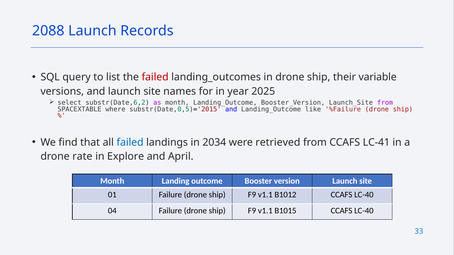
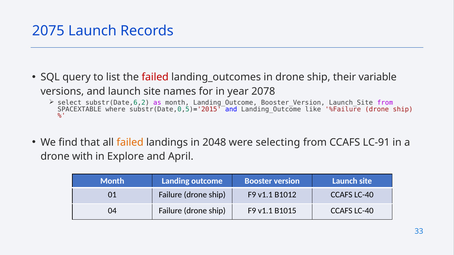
2088: 2088 -> 2075 (48, 31)
2025: 2025 -> 2078 (263, 91)
failed colour: blue -> orange (130, 143)
2034: 2034 -> 2048 (214, 143)
retrieved: retrieved -> selecting (278, 143)
LC-41: LC-41 -> LC-91 (376, 143)
rate: rate -> with (83, 157)
